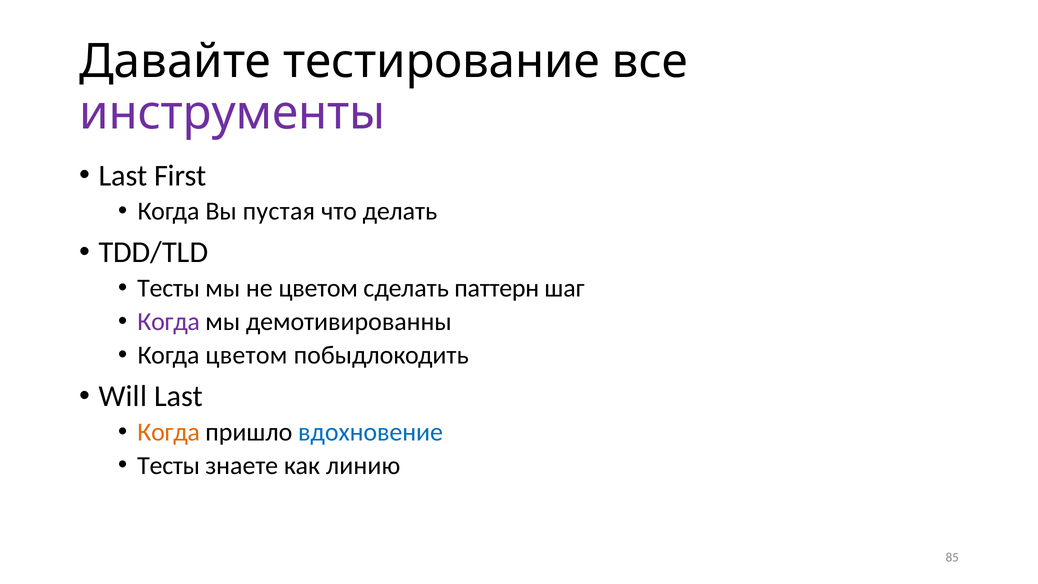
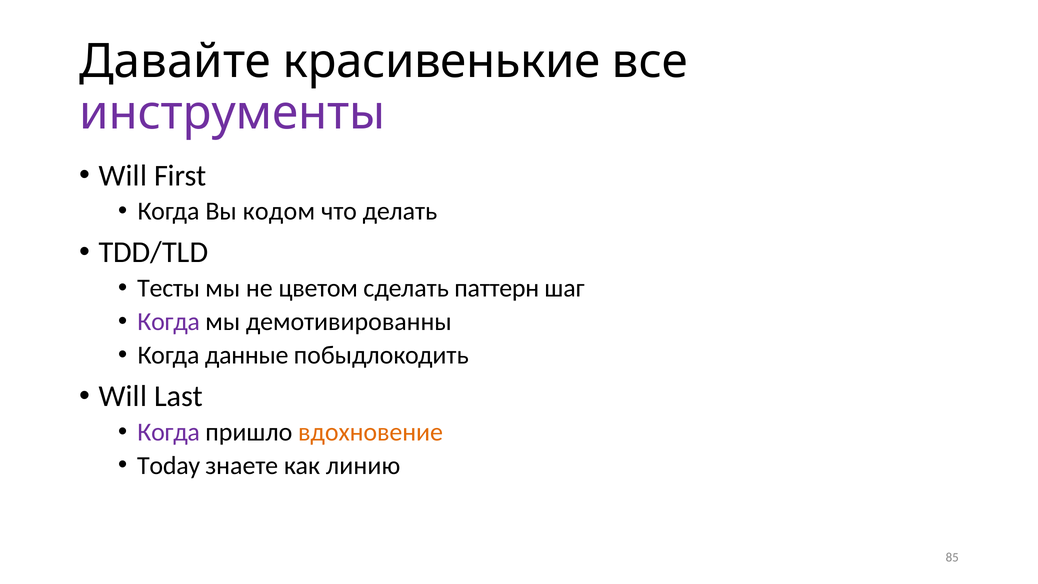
тестирование: тестирование -> красивенькие (442, 62)
Last: Last -> Will (123, 175)
пустая: пустая -> кодом (279, 211)
Когда цветом: цветом -> данные (247, 355)
Когда colour: orange -> purple (169, 432)
вдохновение colour: blue -> orange (371, 432)
Тесты: Тесты -> Today (169, 465)
